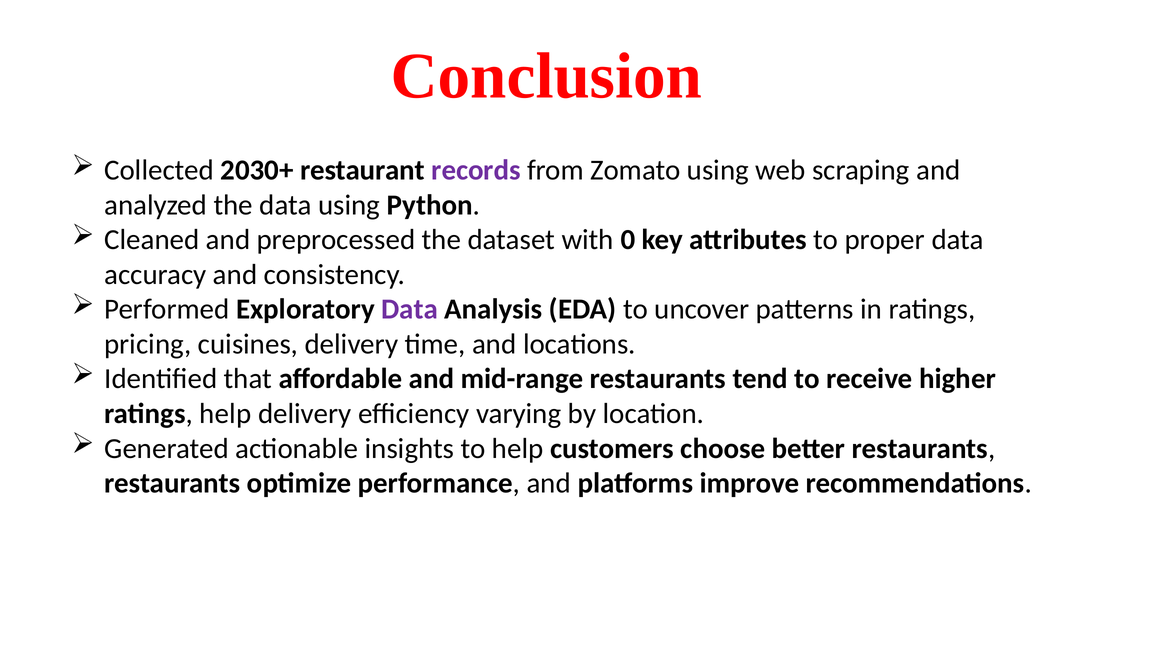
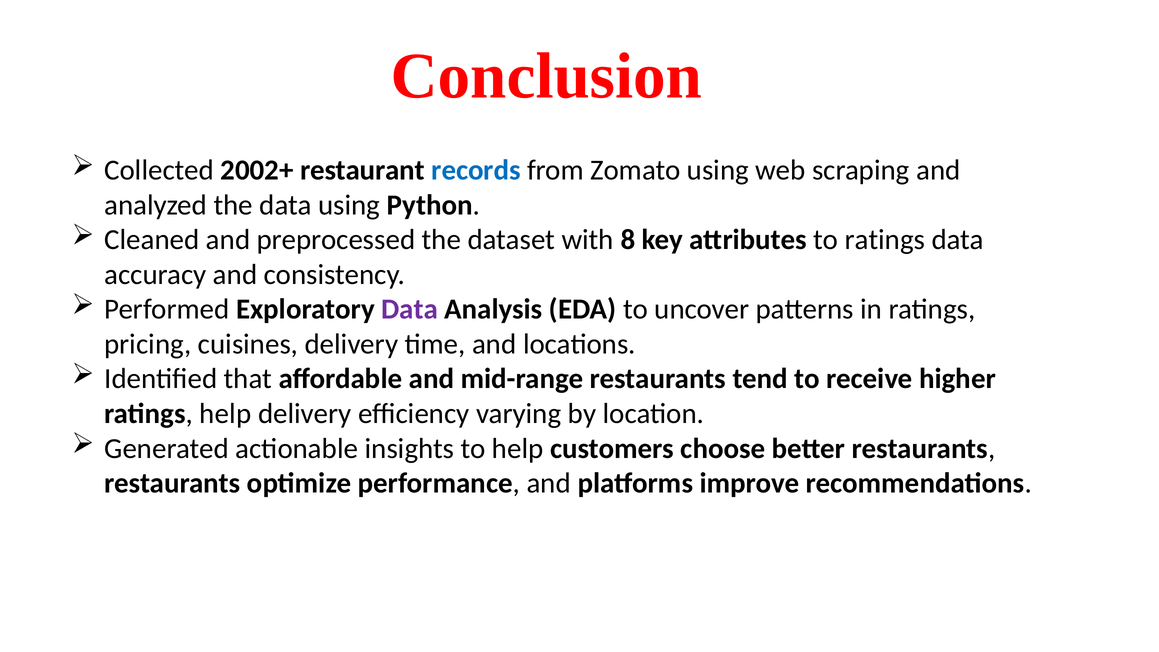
2030+: 2030+ -> 2002+ (257, 170)
records colour: purple -> blue (476, 170)
0: 0 -> 8 (628, 240)
to proper: proper -> ratings (885, 240)
